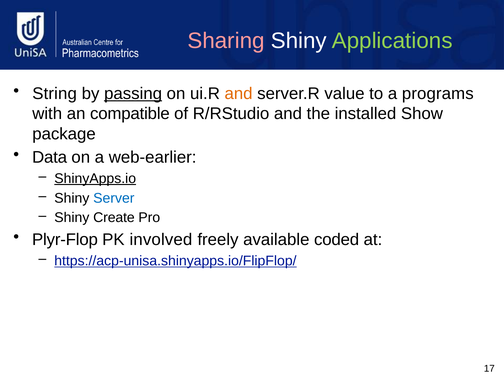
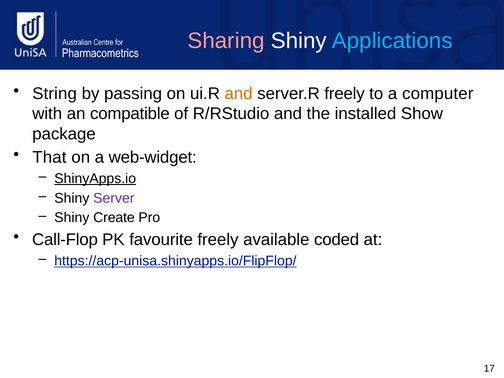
Applications colour: light green -> light blue (392, 41)
passing underline: present -> none (133, 94)
server.R value: value -> freely (345, 94)
programs: programs -> computer (438, 94)
Data: Data -> That (49, 157)
web-earlier: web-earlier -> web-widget (153, 157)
Server colour: blue -> purple (114, 198)
Plyr-Flop: Plyr-Flop -> Call-Flop (65, 240)
involved: involved -> favourite (161, 240)
